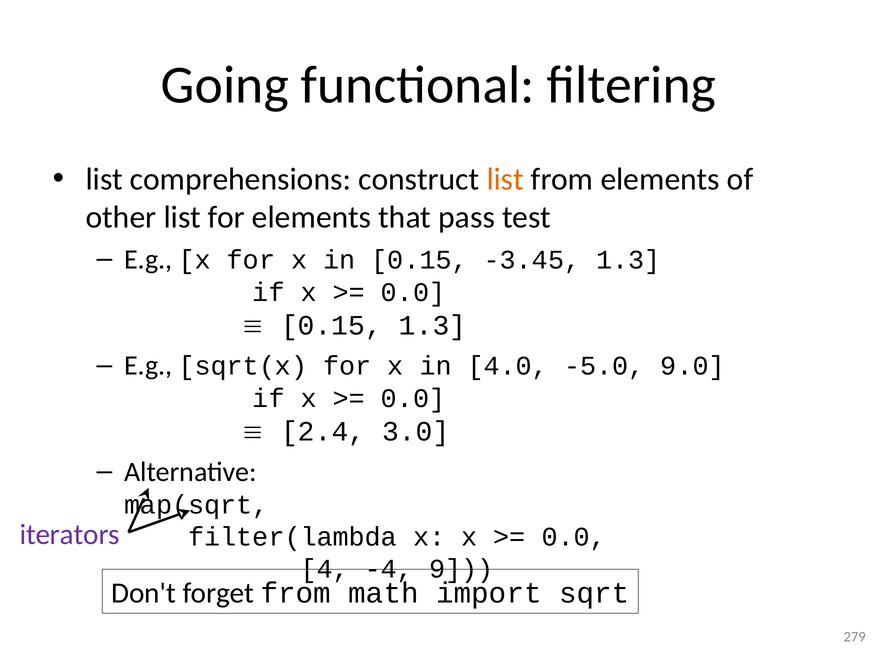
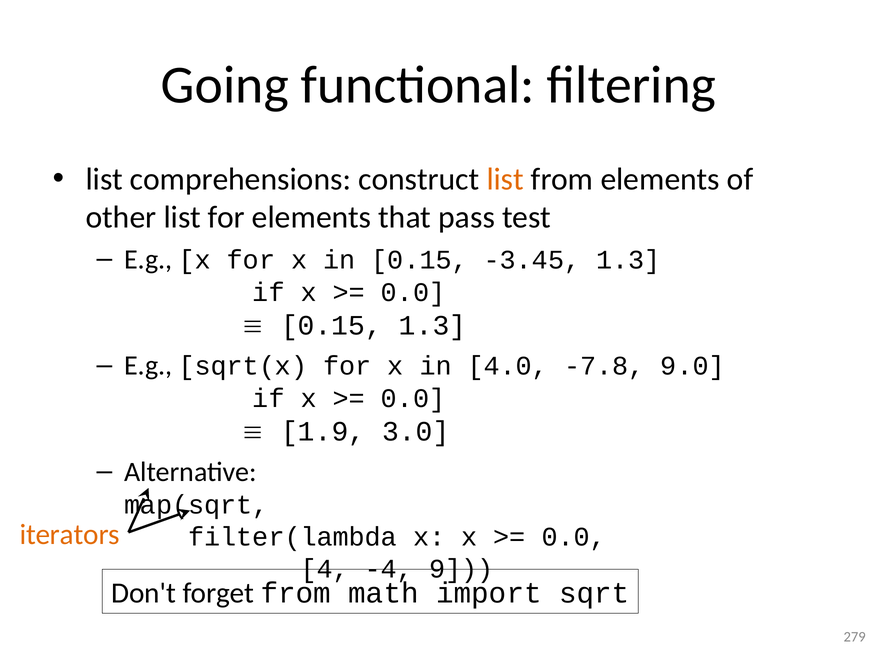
-5.0: -5.0 -> -7.8 (604, 366)
2.4: 2.4 -> 1.9 (323, 432)
iterators colour: purple -> orange (70, 535)
